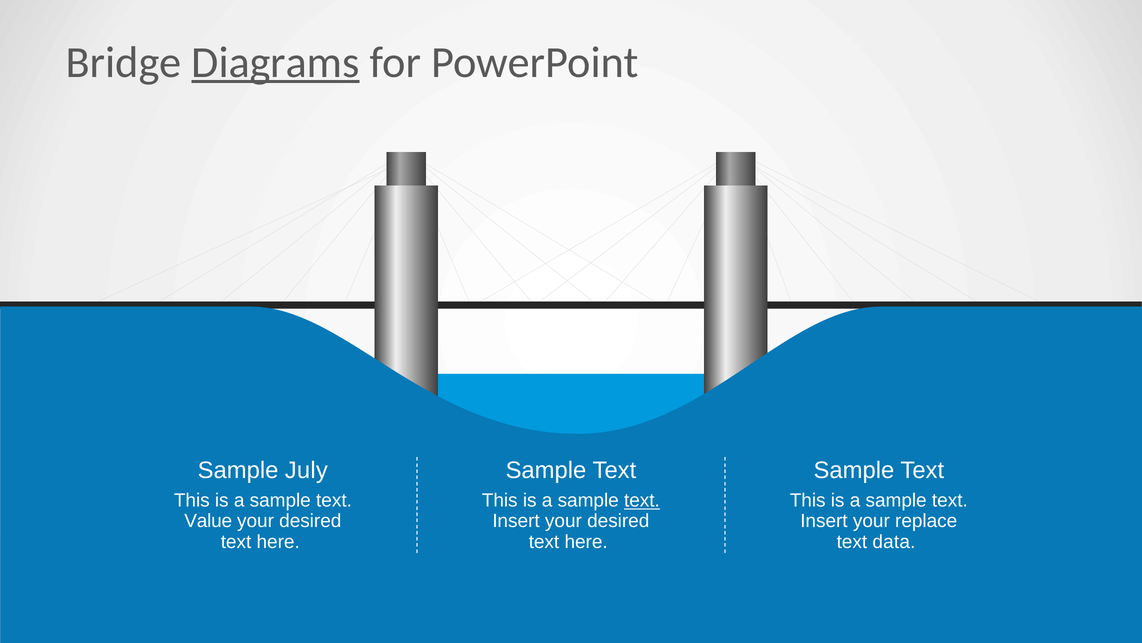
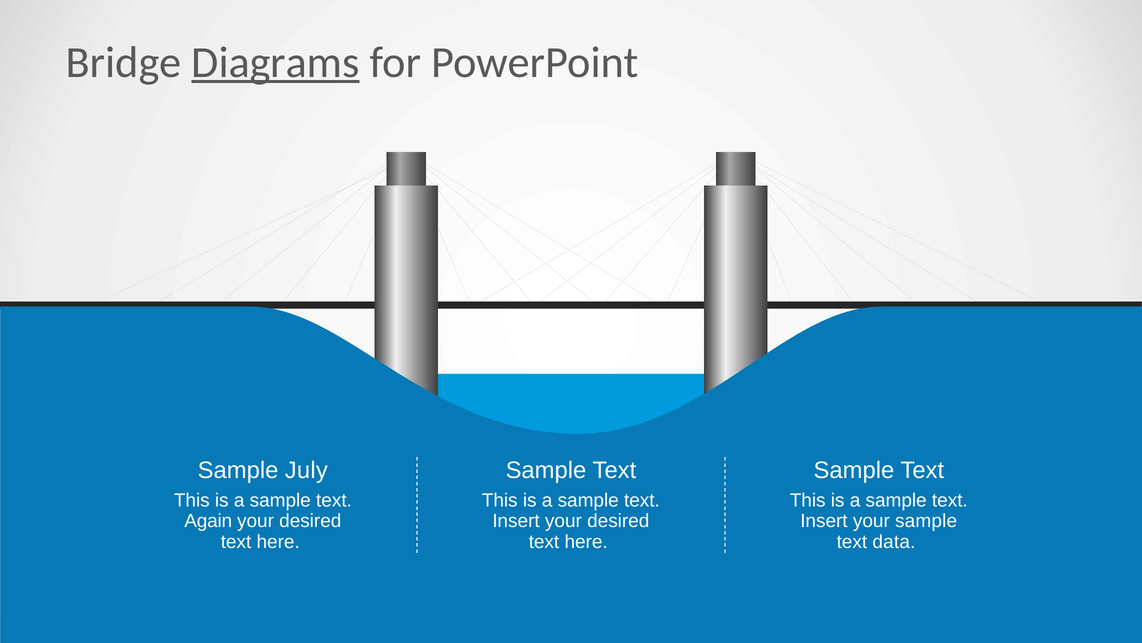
text underline: present -> none (642, 500)
Value: Value -> Again (208, 521)
your replace: replace -> sample (926, 521)
